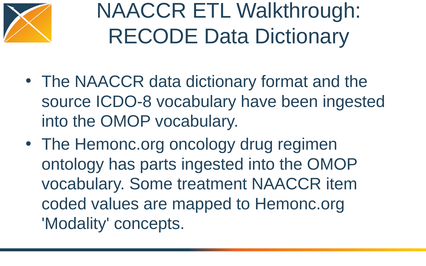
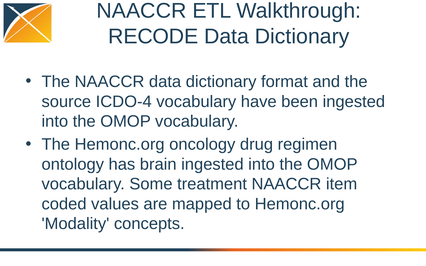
ICDO-8: ICDO-8 -> ICDO-4 (124, 102)
parts: parts -> brain (158, 165)
